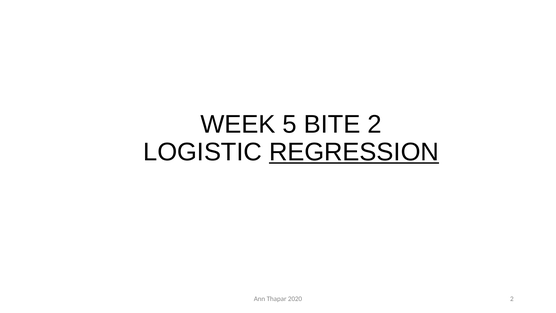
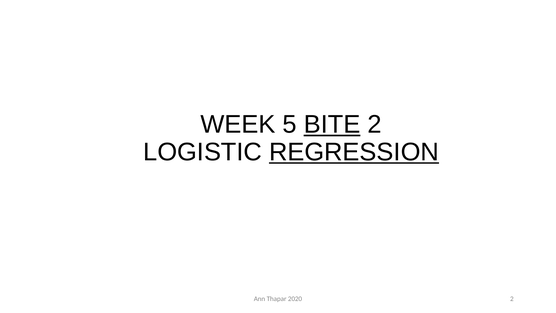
BITE underline: none -> present (332, 124)
